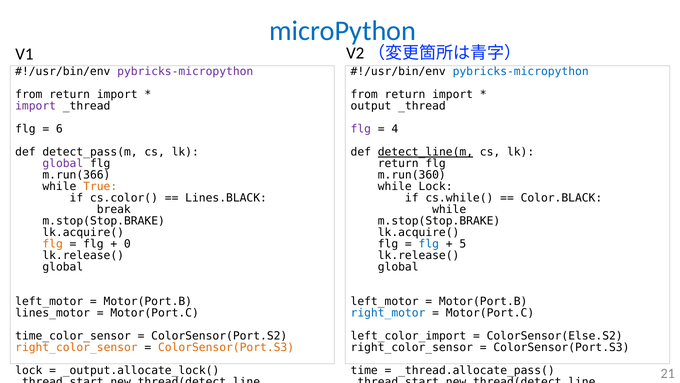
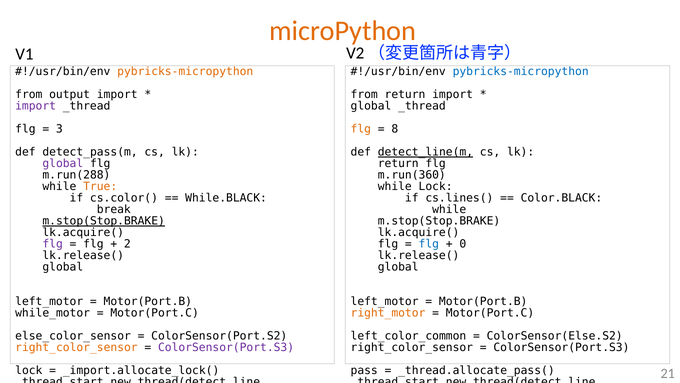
microPython colour: blue -> orange (343, 31)
pybricks-micropython colour: purple -> orange (185, 72)
return: return -> output (70, 95)
output: output -> global (371, 106)
6: 6 -> 3 (59, 129)
flg colour: purple -> orange (361, 129)
4: 4 -> 8 (395, 129)
m.run(366: m.run(366 -> m.run(288 (76, 175)
Lines.BLACK: Lines.BLACK -> While.BLACK (226, 198)
cs.while(: cs.while( -> cs.lines( (459, 198)
m.stop(Stop.BRAKE underline: none -> present (104, 221)
flg colour: orange -> purple (53, 244)
0: 0 -> 2 (127, 244)
5: 5 -> 0 (463, 244)
lines_motor: lines_motor -> while_motor (53, 313)
right_motor colour: blue -> orange (388, 313)
time_color_sensor: time_color_sensor -> else_color_sensor (73, 336)
left_color_import: left_color_import -> left_color_common (408, 336)
ColorSensor(Port.S3 colour: orange -> purple (226, 347)
_output.allocate_lock(: _output.allocate_lock( -> _import.allocate_lock( (141, 370)
time: time -> pass (364, 370)
